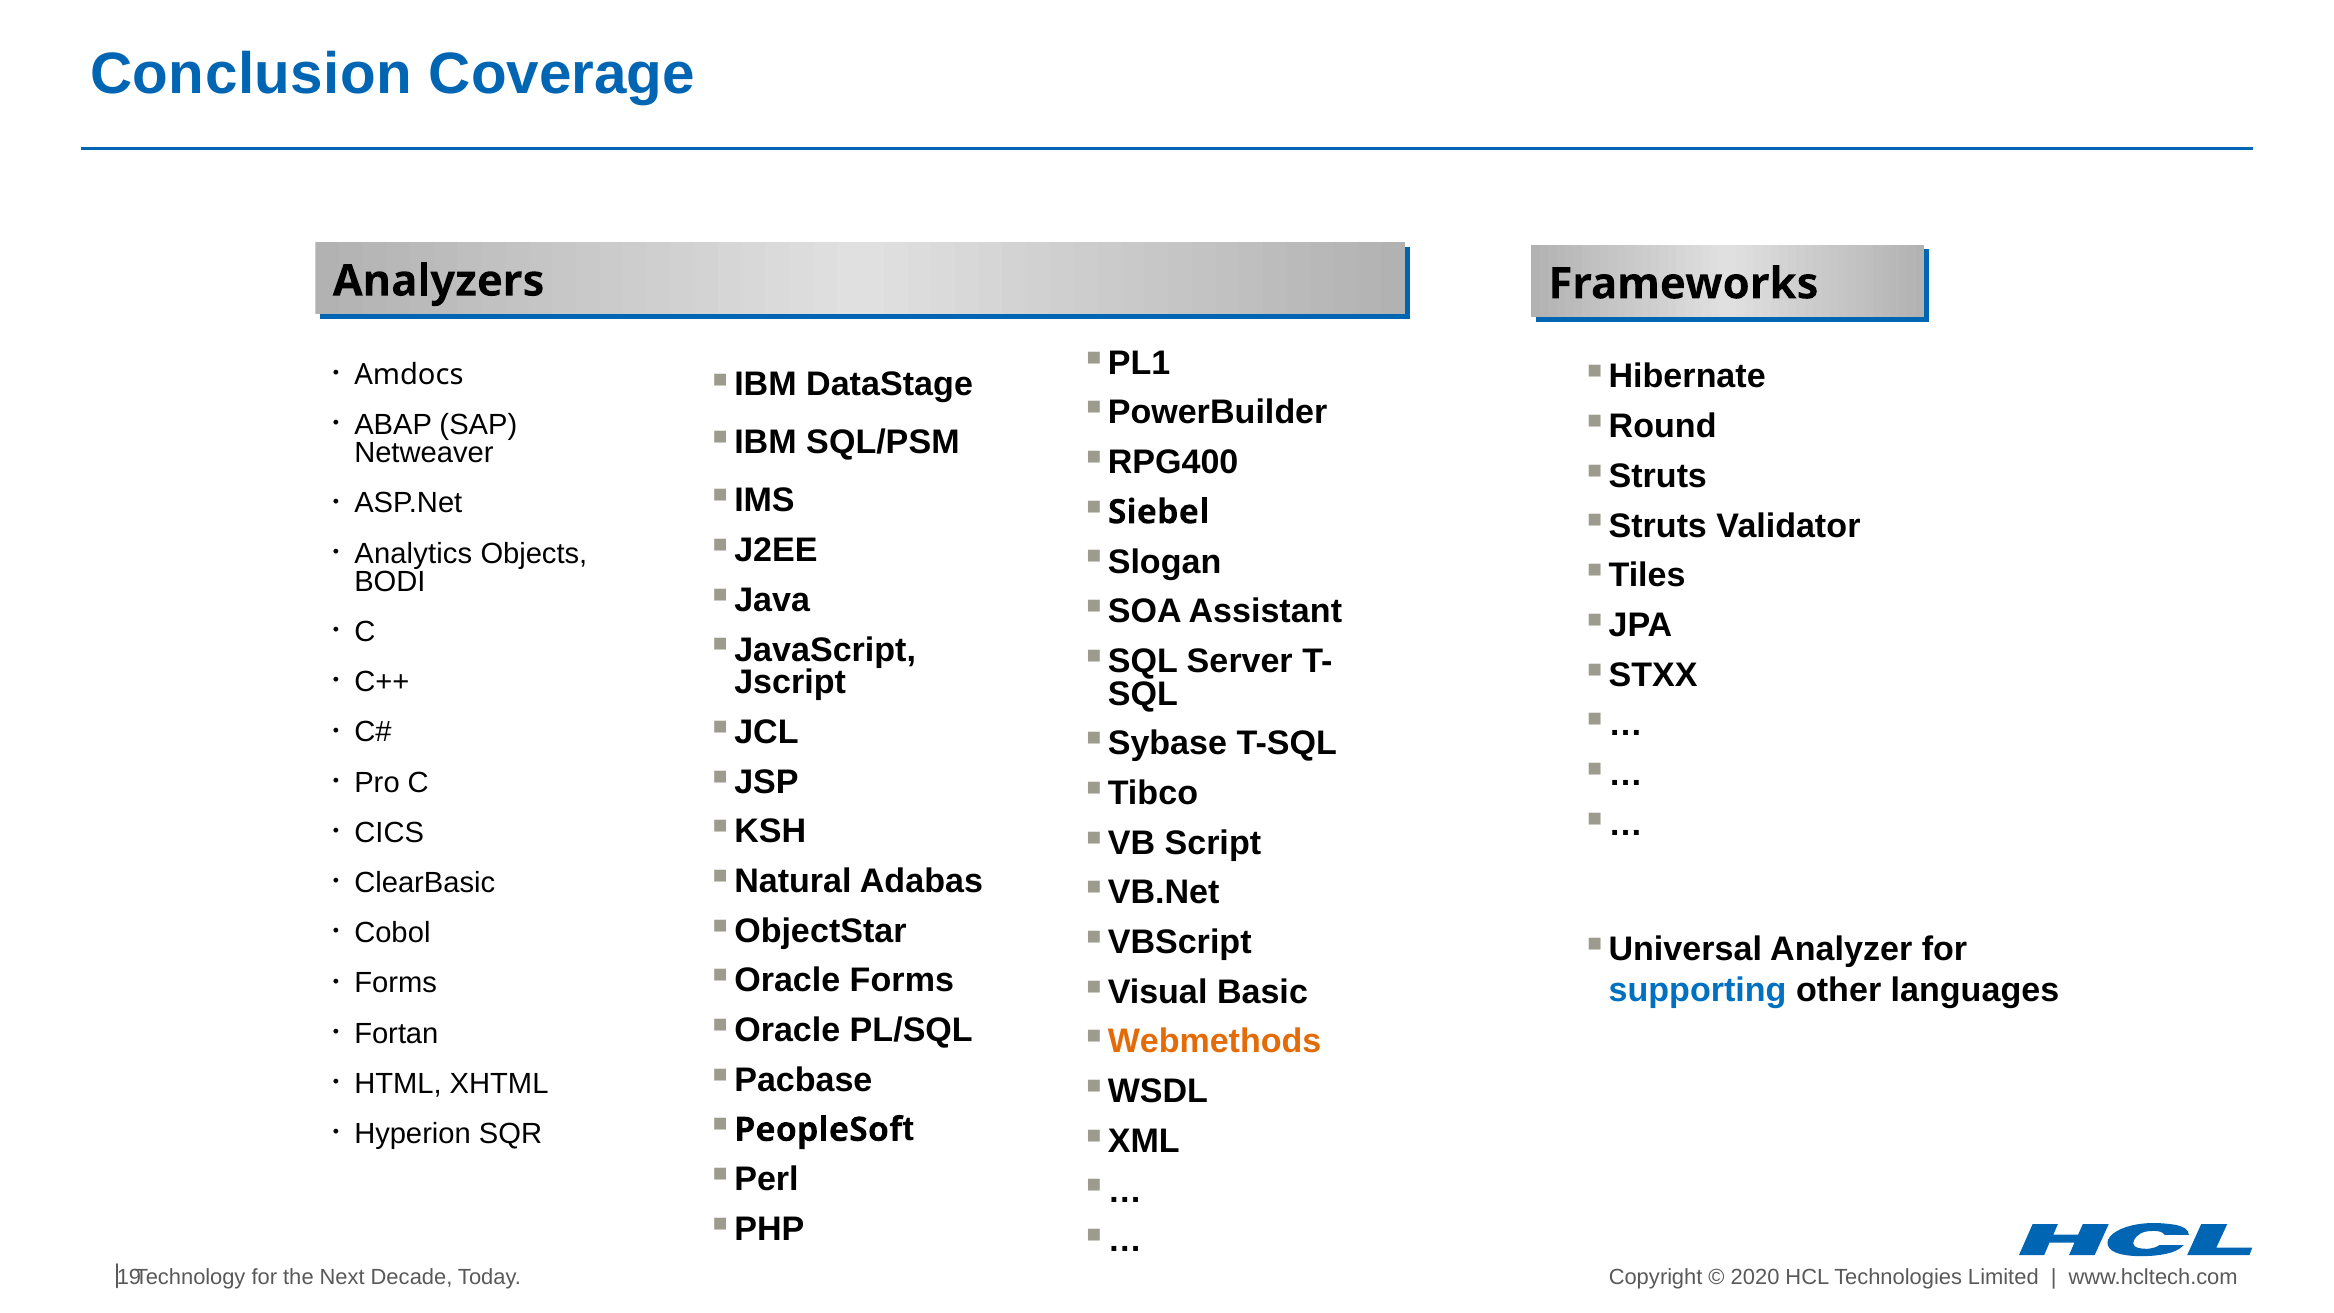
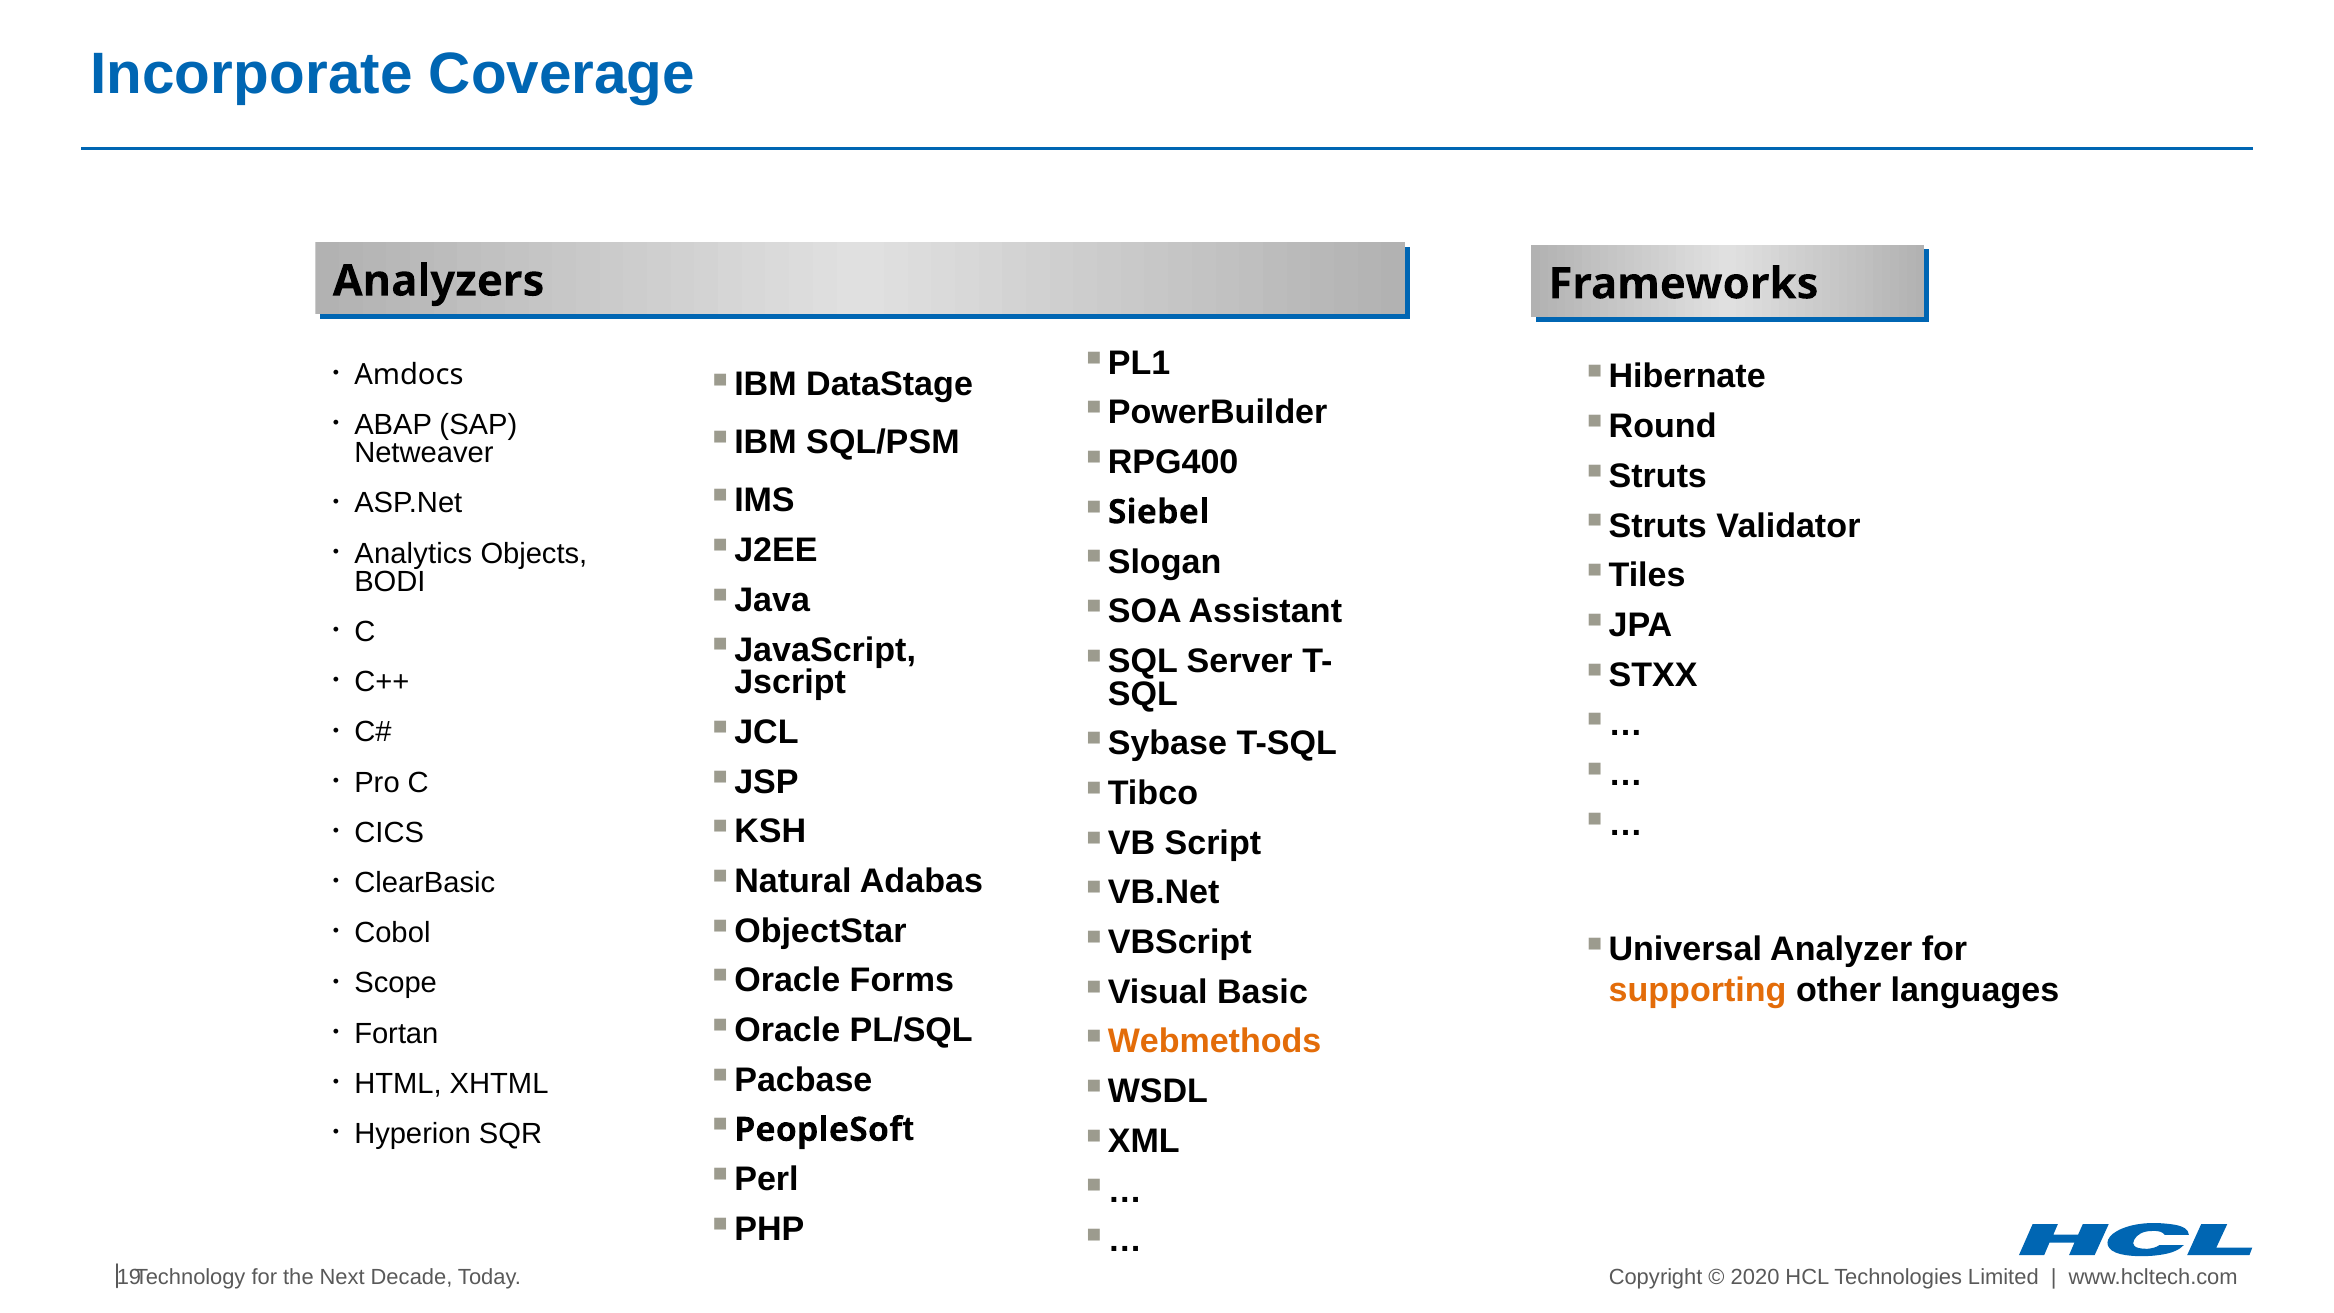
Conclusion: Conclusion -> Incorporate (251, 74)
Forms: Forms -> Scope (396, 983)
supporting colour: blue -> orange (1698, 990)
